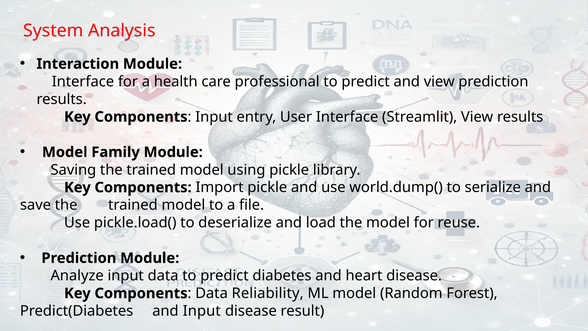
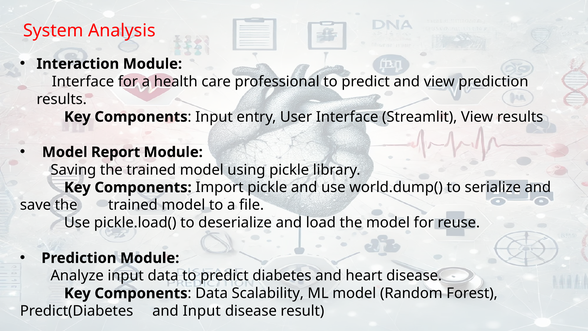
Family: Family -> Report (116, 152)
Reliability: Reliability -> Scalability (268, 293)
